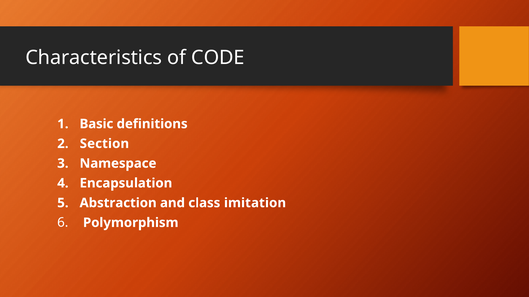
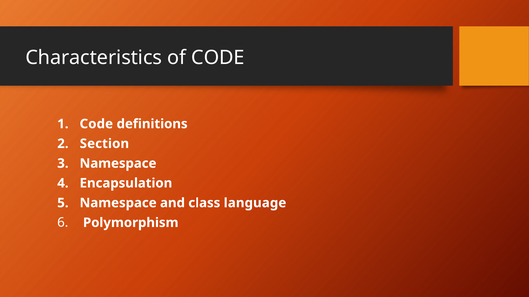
Basic: Basic -> Code (96, 124)
Abstraction: Abstraction -> Namespace (118, 203)
imitation: imitation -> language (255, 203)
